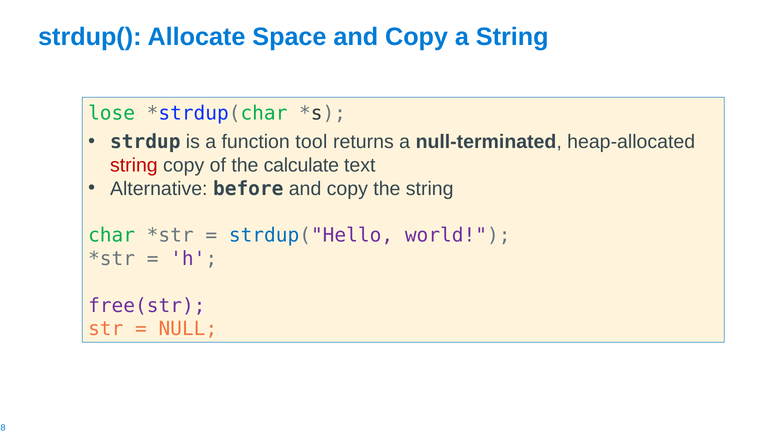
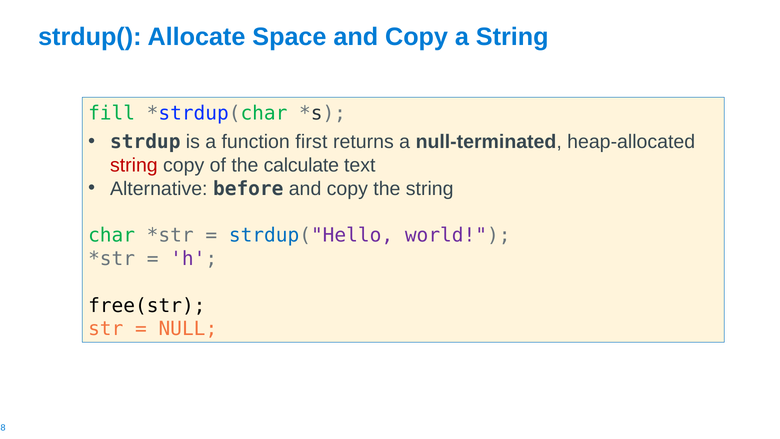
lose: lose -> fill (112, 113)
tool: tool -> first (311, 142)
free(str colour: purple -> black (147, 305)
